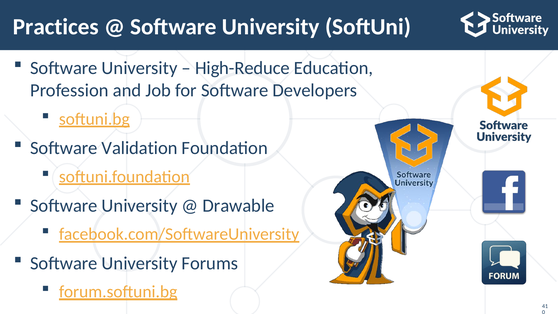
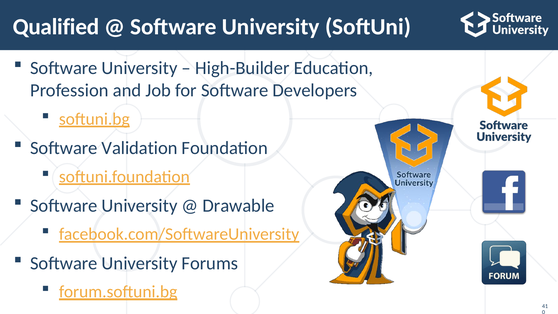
Practices: Practices -> Qualified (56, 27)
High-Reduce: High-Reduce -> High-Builder (242, 68)
